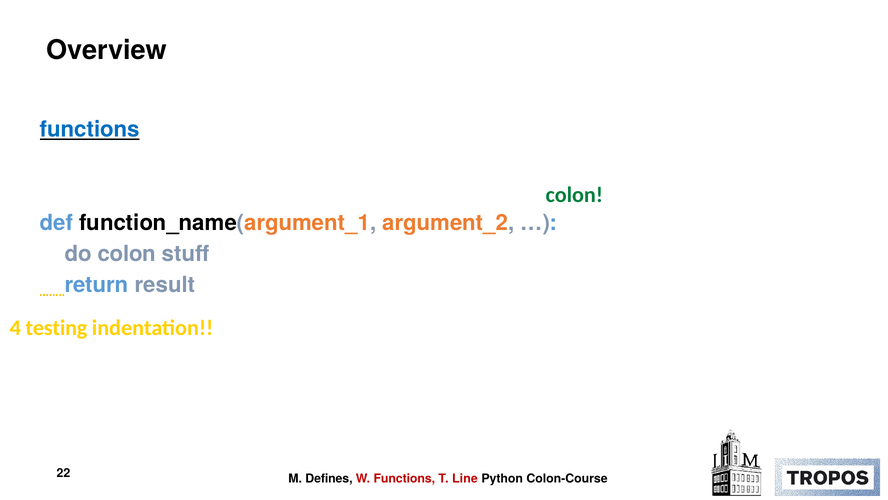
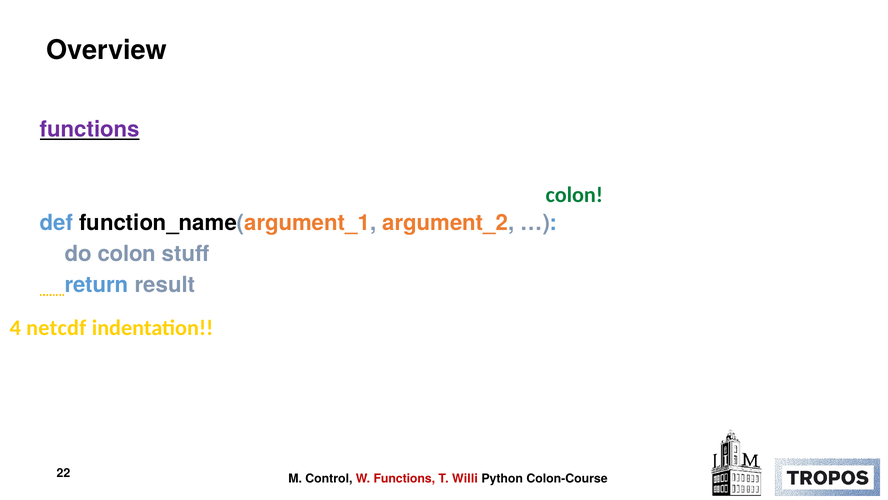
functions colour: blue -> purple (90, 129)
testing: testing -> netcdf (56, 327)
Defines: Defines -> Control (329, 478)
Line: Line -> Willi (465, 478)
